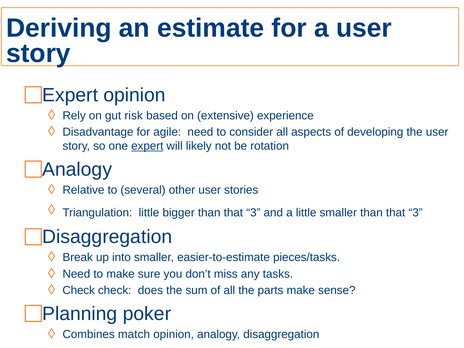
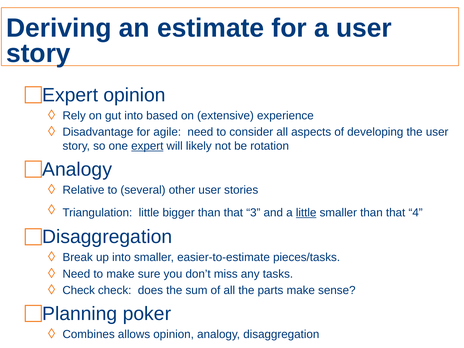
gut risk: risk -> into (134, 116)
little underline: none -> present (306, 213)
smaller than that 3: 3 -> 4 (416, 213)
match: match -> allows (134, 334)
